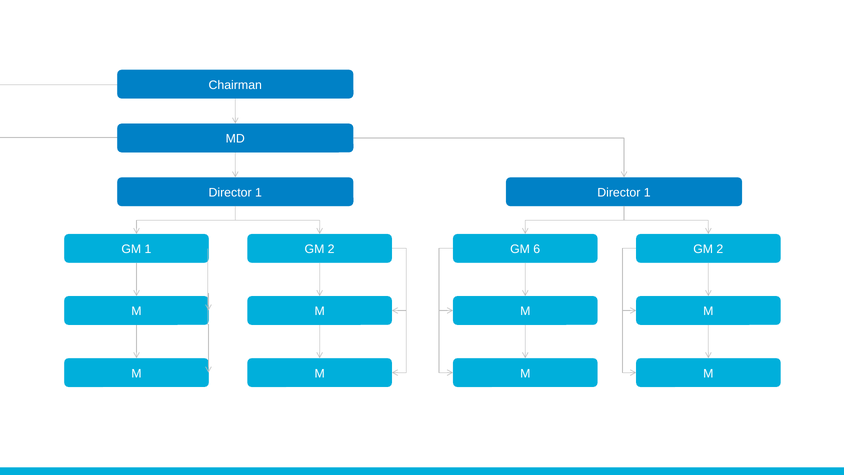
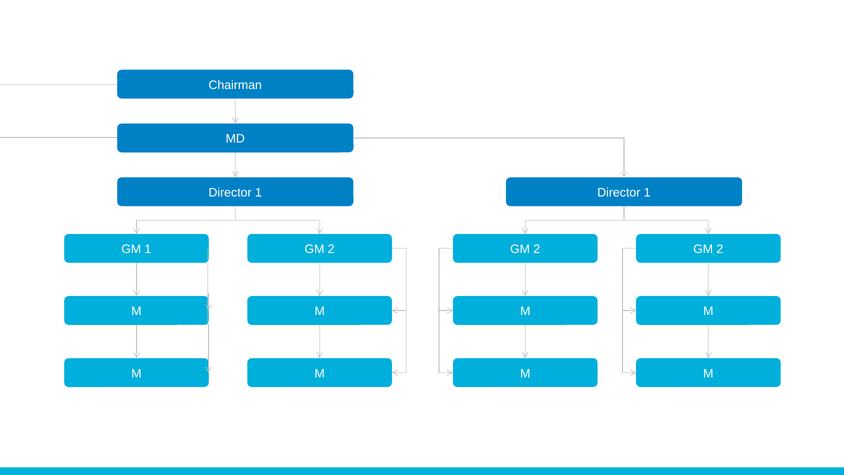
6: 6 -> 2 (537, 249)
